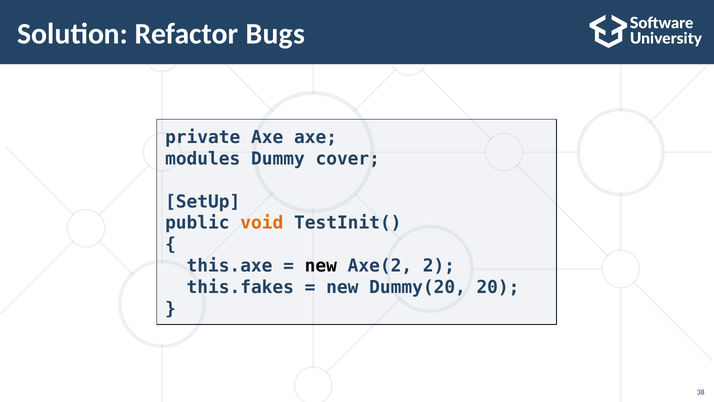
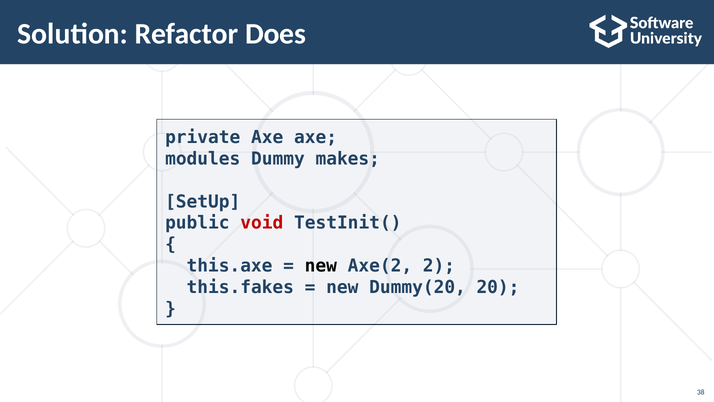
Bugs: Bugs -> Does (276, 34)
cover: cover -> makes (348, 159)
void colour: orange -> red (262, 223)
